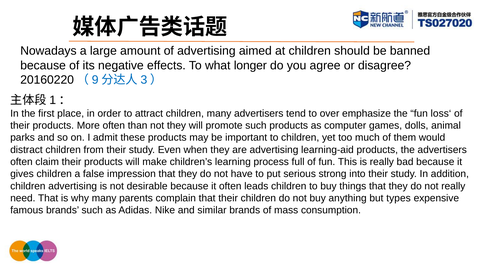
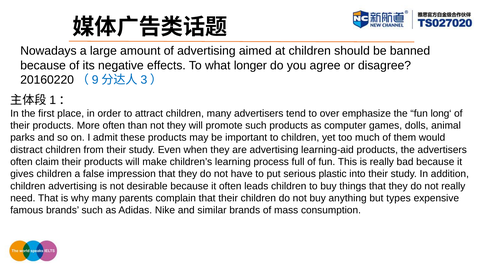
loss‘: loss‘ -> long‘ (441, 113)
strong: strong -> plastic (333, 174)
